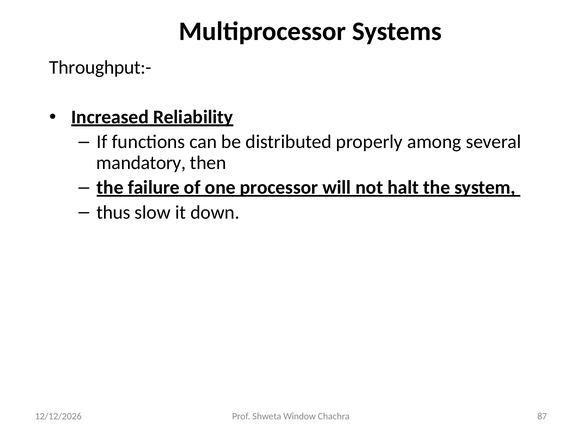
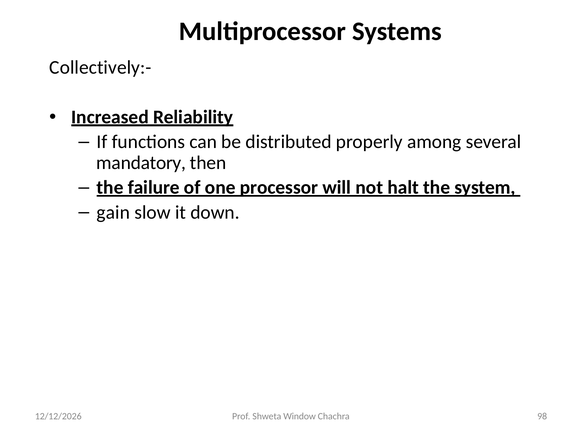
Throughput:-: Throughput:- -> Collectively:- (100, 68)
thus: thus -> gain (113, 213)
87: 87 -> 98 (542, 417)
